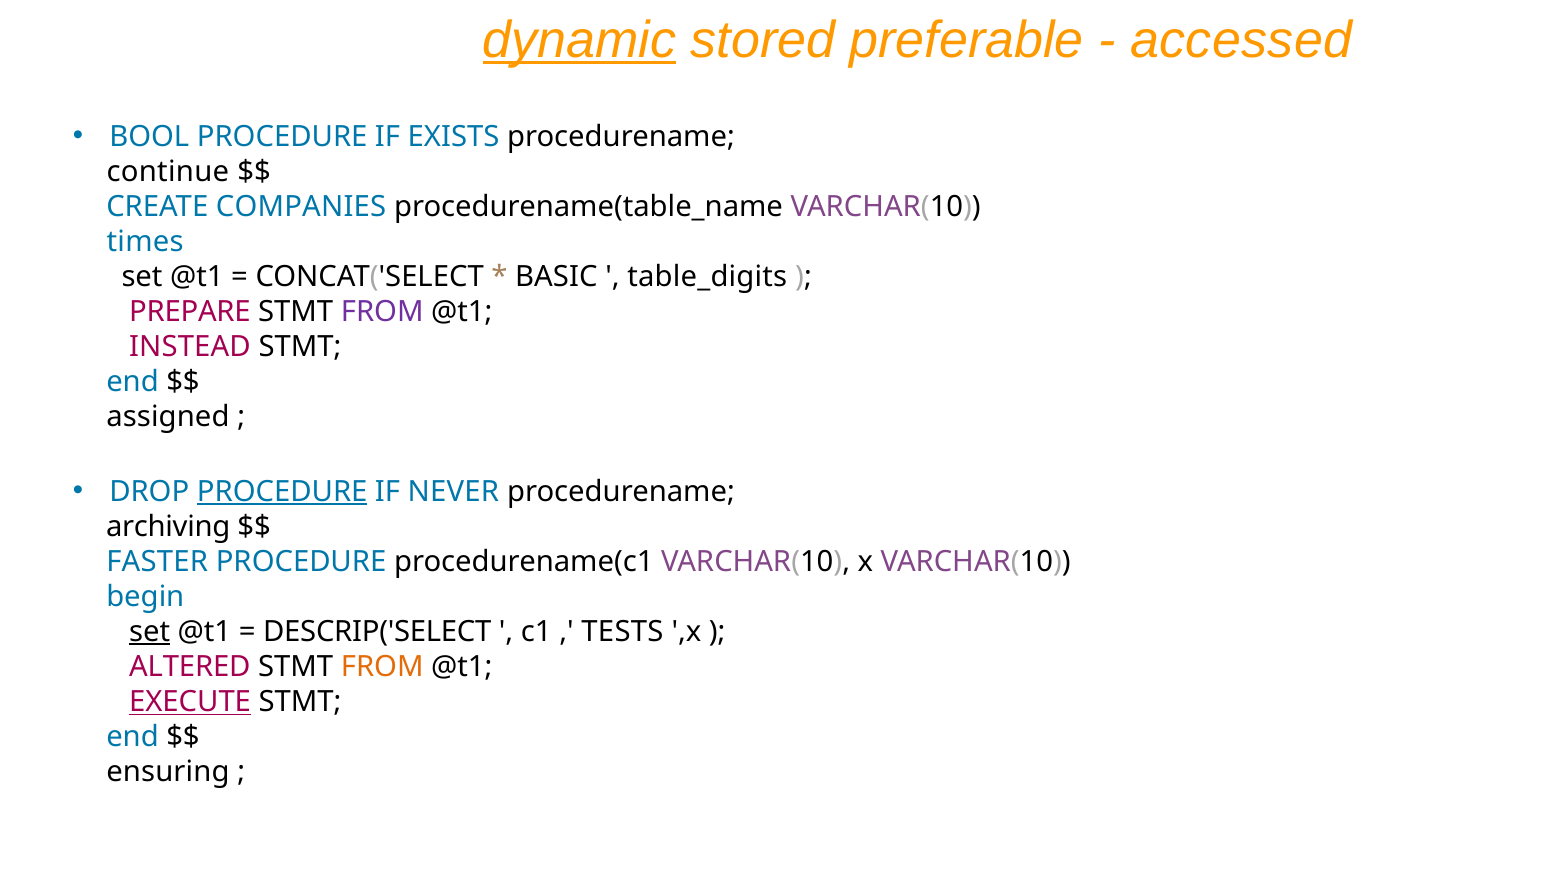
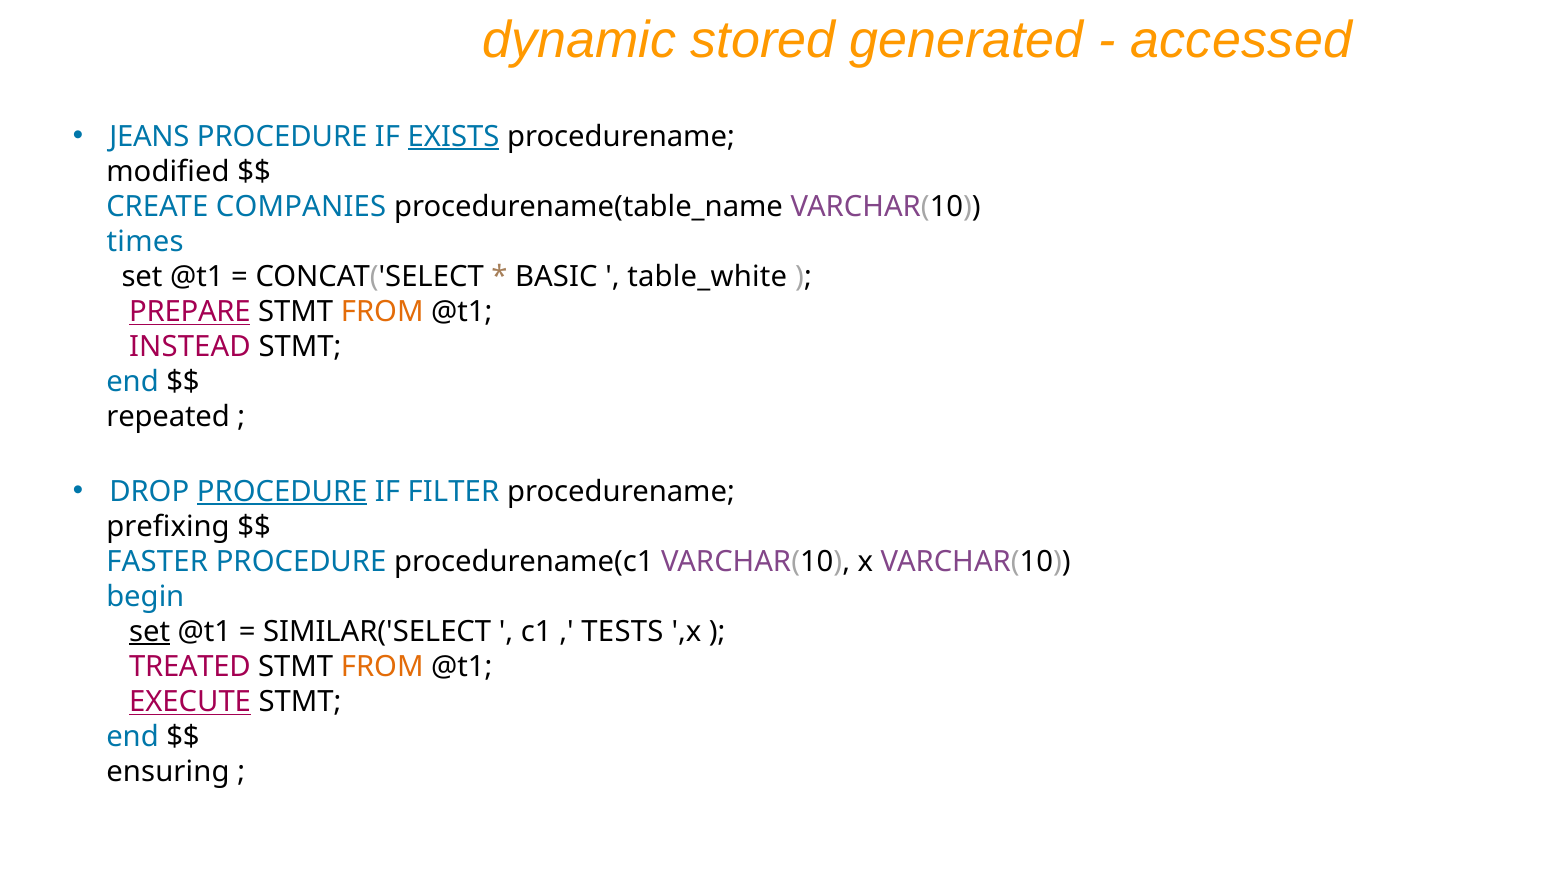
dynamic underline: present -> none (579, 41)
preferable: preferable -> generated (967, 41)
BOOL: BOOL -> JEANS (149, 137)
EXISTS underline: none -> present (454, 137)
continue: continue -> modified (168, 172)
table_digits: table_digits -> table_white (707, 277)
PREPARE underline: none -> present (190, 312)
FROM colour: purple -> orange (382, 312)
assigned: assigned -> repeated (168, 417)
NEVER: NEVER -> FILTER (453, 492)
archiving: archiving -> prefixing (168, 527)
DESCRIP('SELECT: DESCRIP('SELECT -> SIMILAR('SELECT (377, 632)
ALTERED: ALTERED -> TREATED (190, 667)
